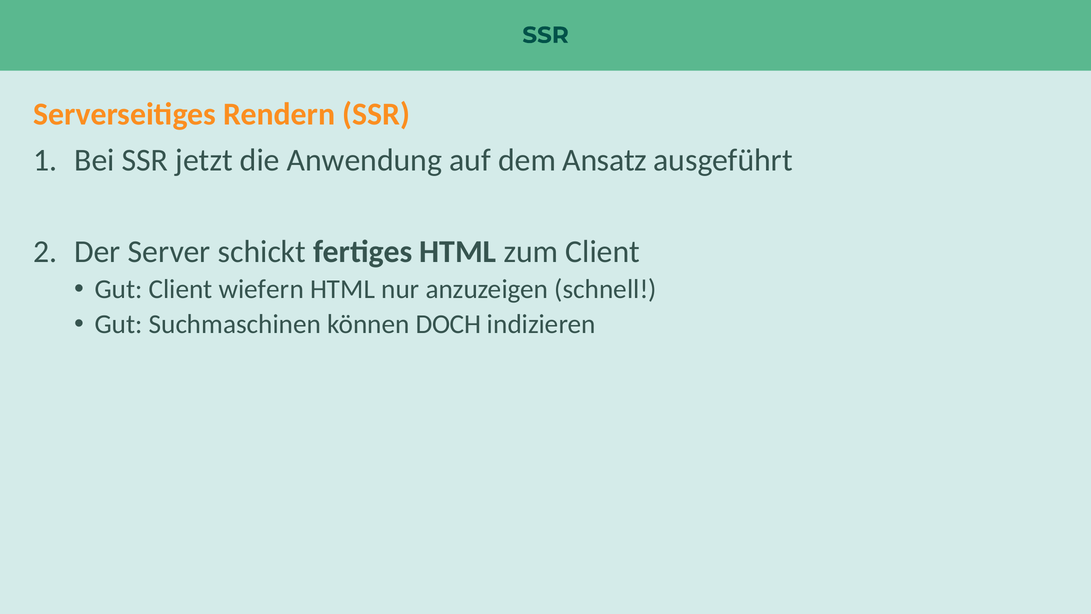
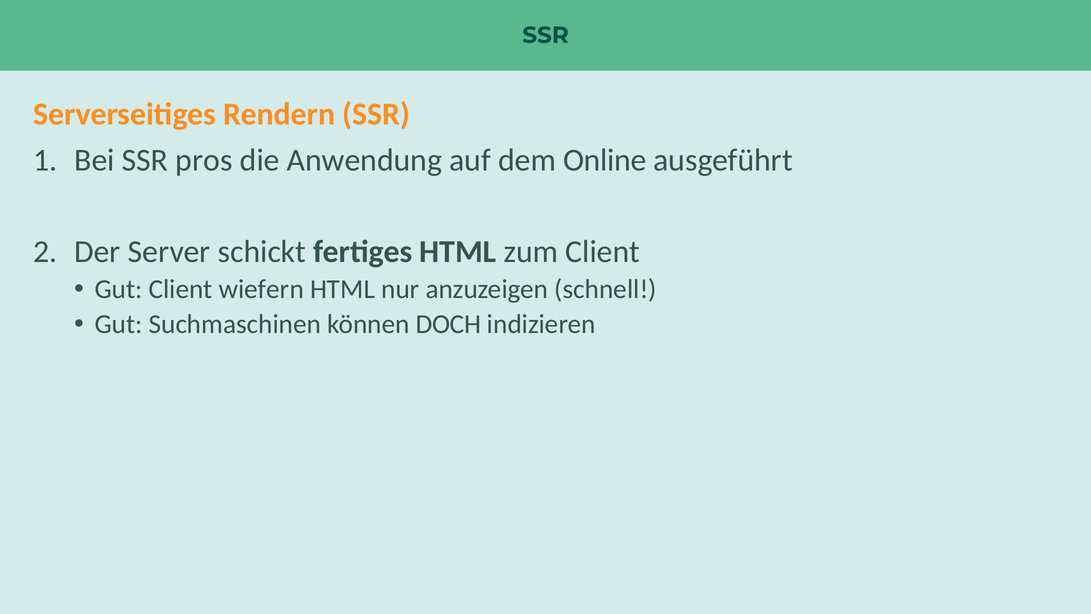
jetzt: jetzt -> pros (204, 160)
Ansatz: Ansatz -> Online (605, 160)
